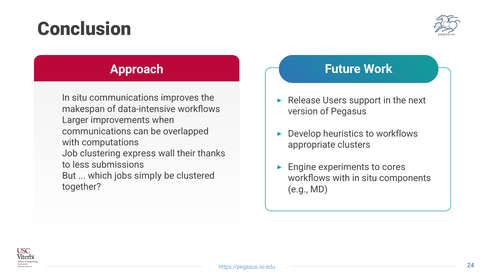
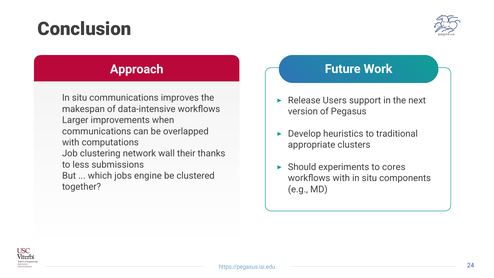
to workflows: workflows -> traditional (397, 134)
express: express -> network (139, 153)
Engine: Engine -> Should (302, 167)
simply: simply -> engine (148, 176)
